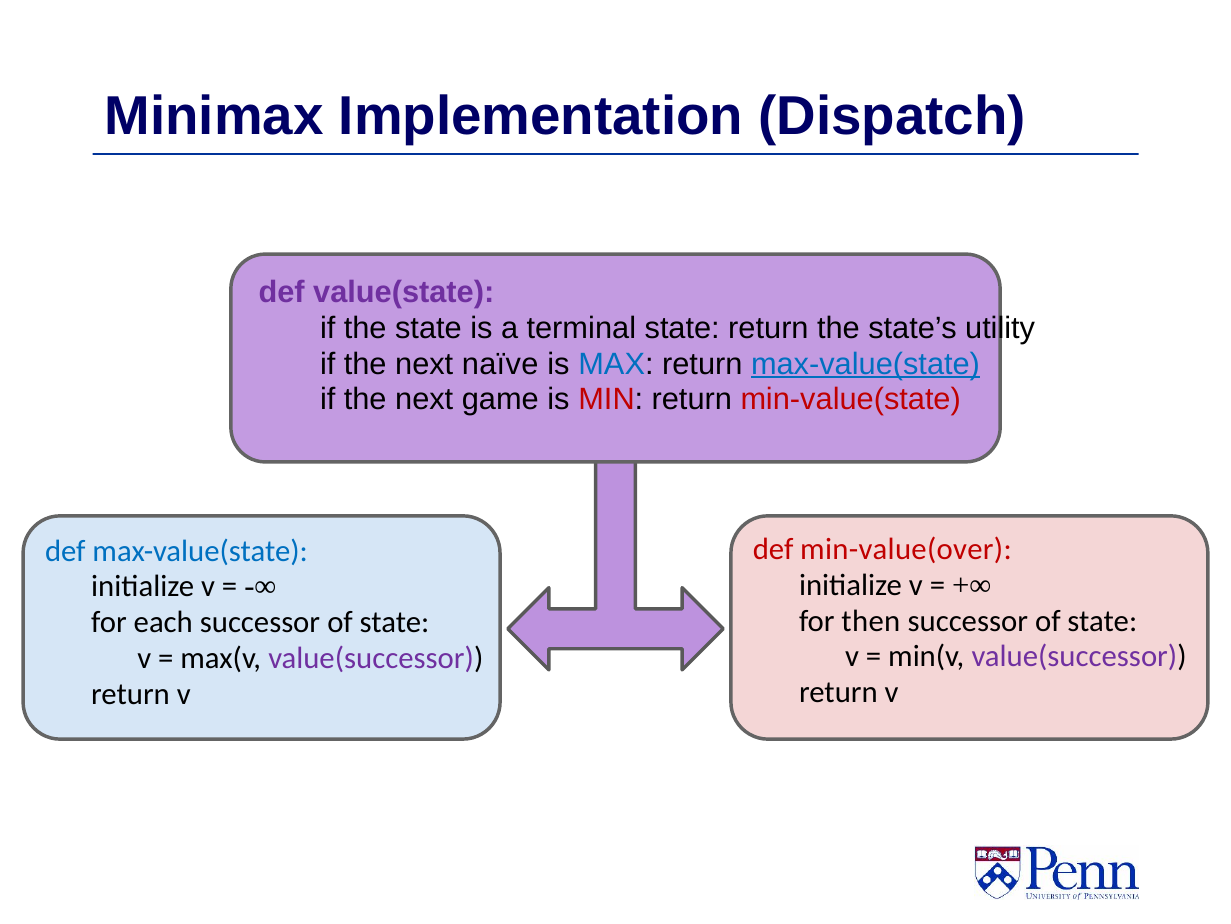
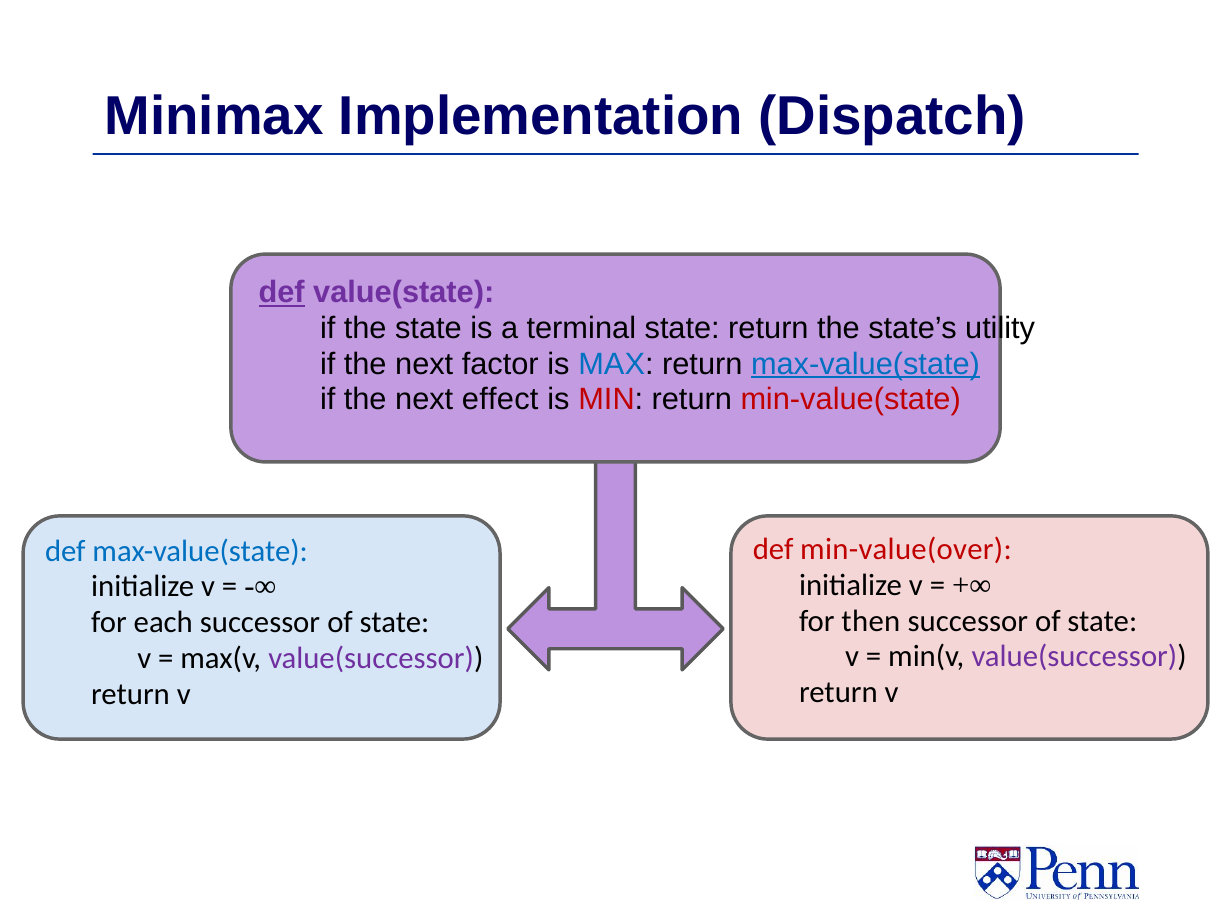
def underline: none -> present (282, 292)
naïve: naïve -> factor (500, 364)
game: game -> effect (500, 399)
